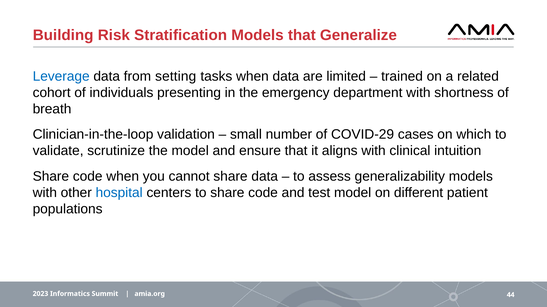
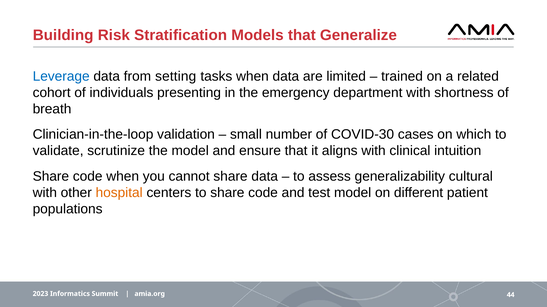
COVID-29: COVID-29 -> COVID-30 (363, 135)
generalizability models: models -> cultural (471, 177)
hospital colour: blue -> orange (119, 193)
